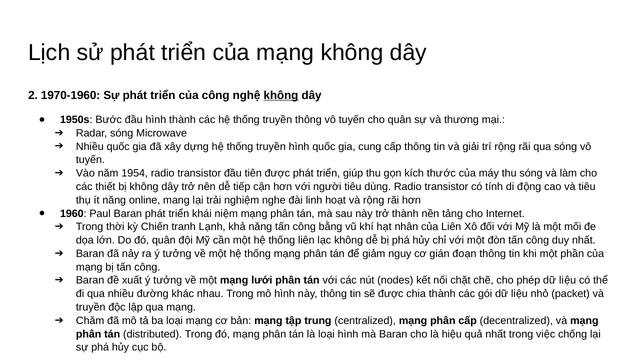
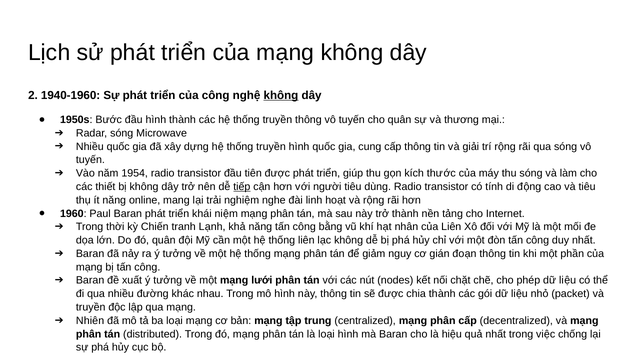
1970-1960: 1970-1960 -> 1940-1960 (71, 95)
tiếp underline: none -> present (242, 187)
Chăm: Chăm -> Nhiên (90, 321)
